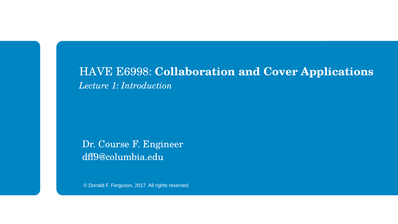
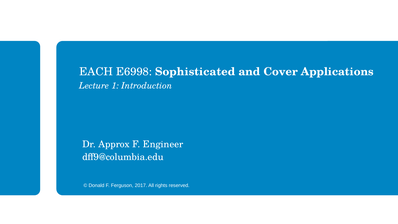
HAVE: HAVE -> EACH (96, 72)
Collaboration: Collaboration -> Sophisticated (195, 72)
Course: Course -> Approx (114, 144)
